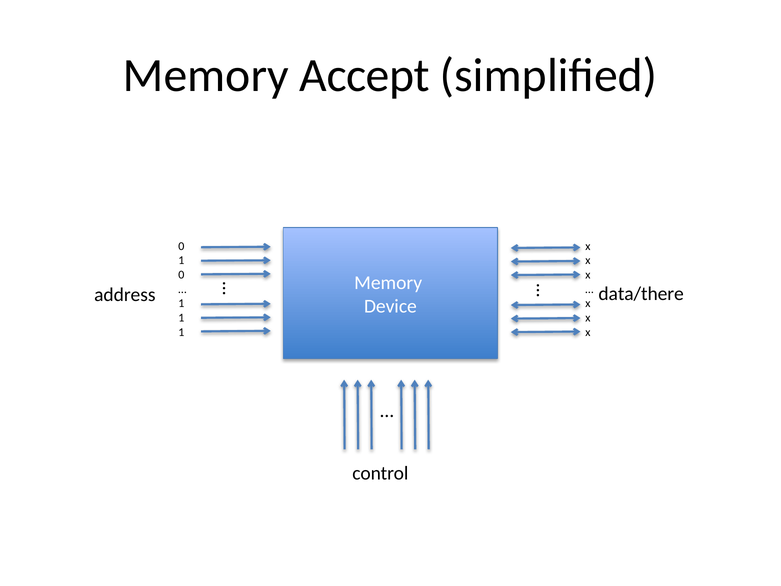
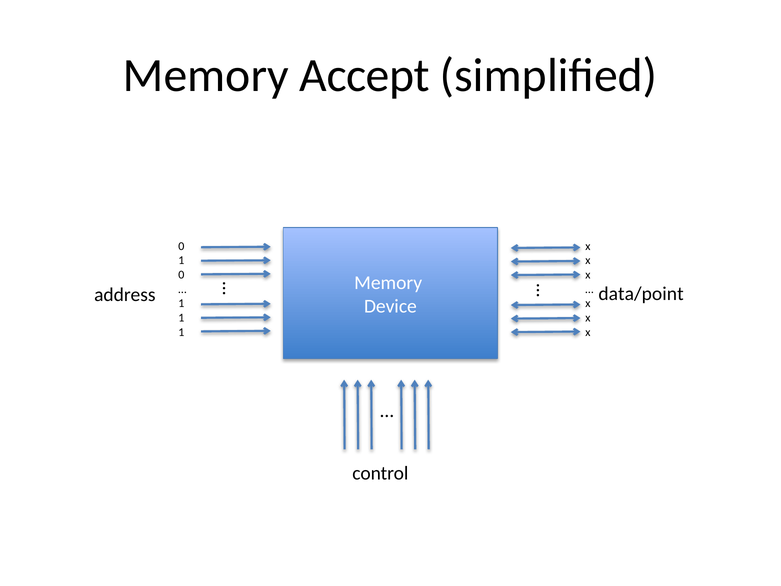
data/there: data/there -> data/point (641, 293)
